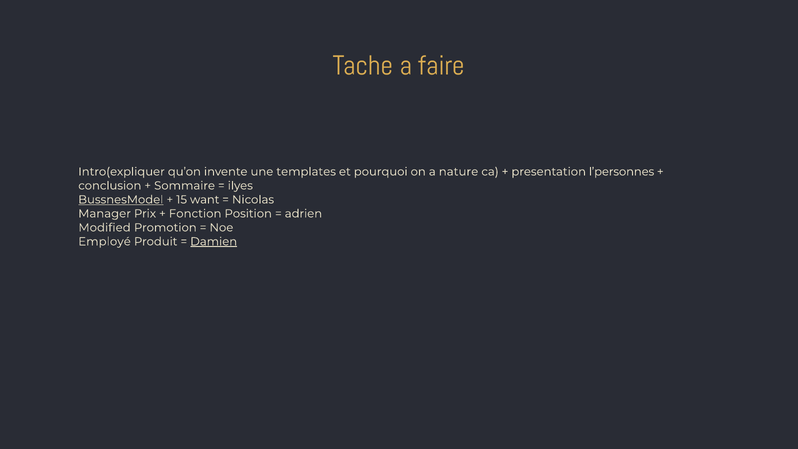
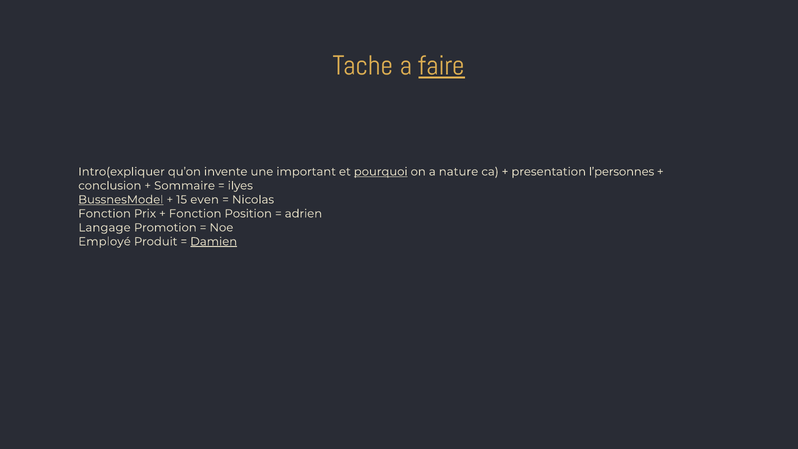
faire underline: none -> present (442, 66)
templates: templates -> important (306, 172)
pourquoi underline: none -> present (381, 172)
want: want -> even (205, 200)
Manager: Manager -> Fonction (105, 214)
Modified: Modified -> Langage (105, 227)
